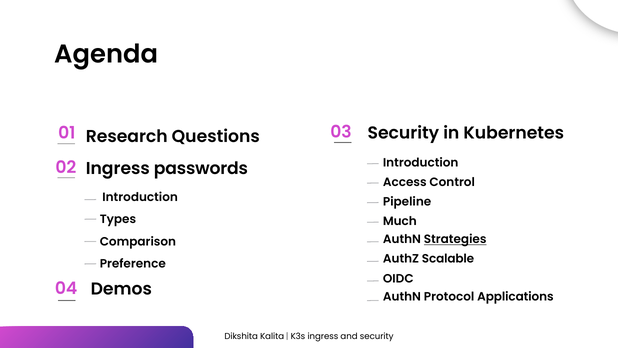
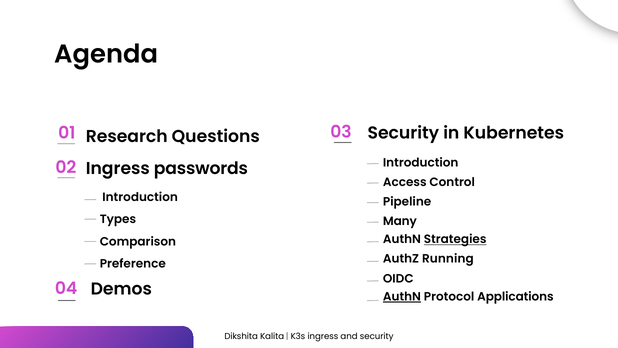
Much: Much -> Many (400, 221)
Scalable: Scalable -> Running (448, 259)
AuthN underline: none -> present (402, 297)
